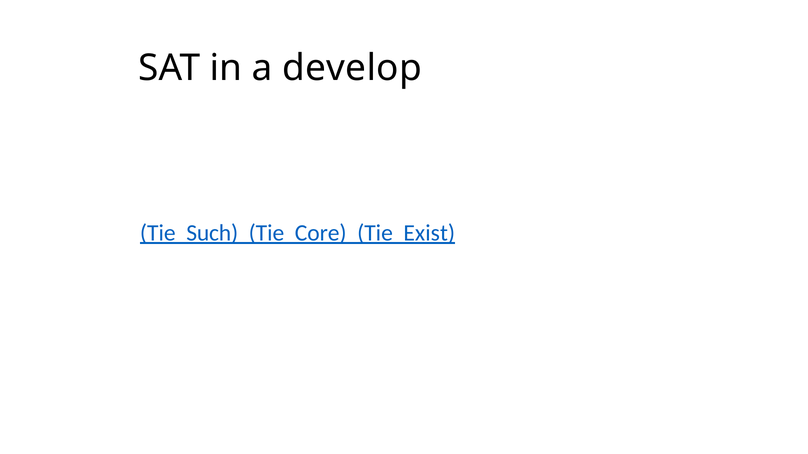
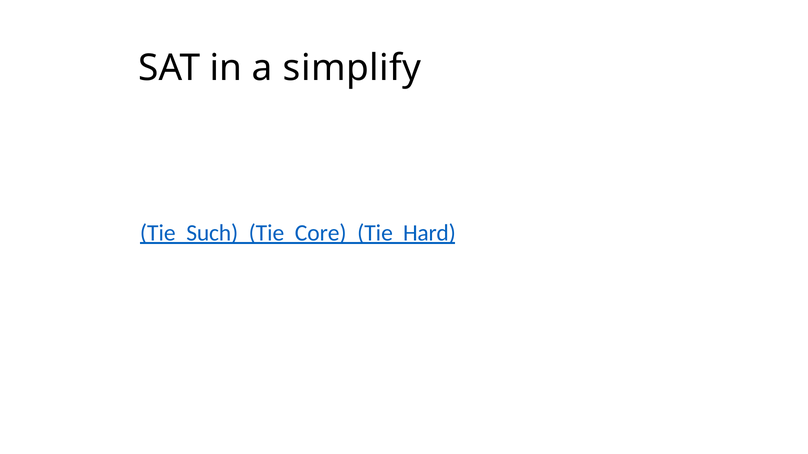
develop: develop -> simplify (352, 68)
Exist: Exist -> Hard (429, 233)
